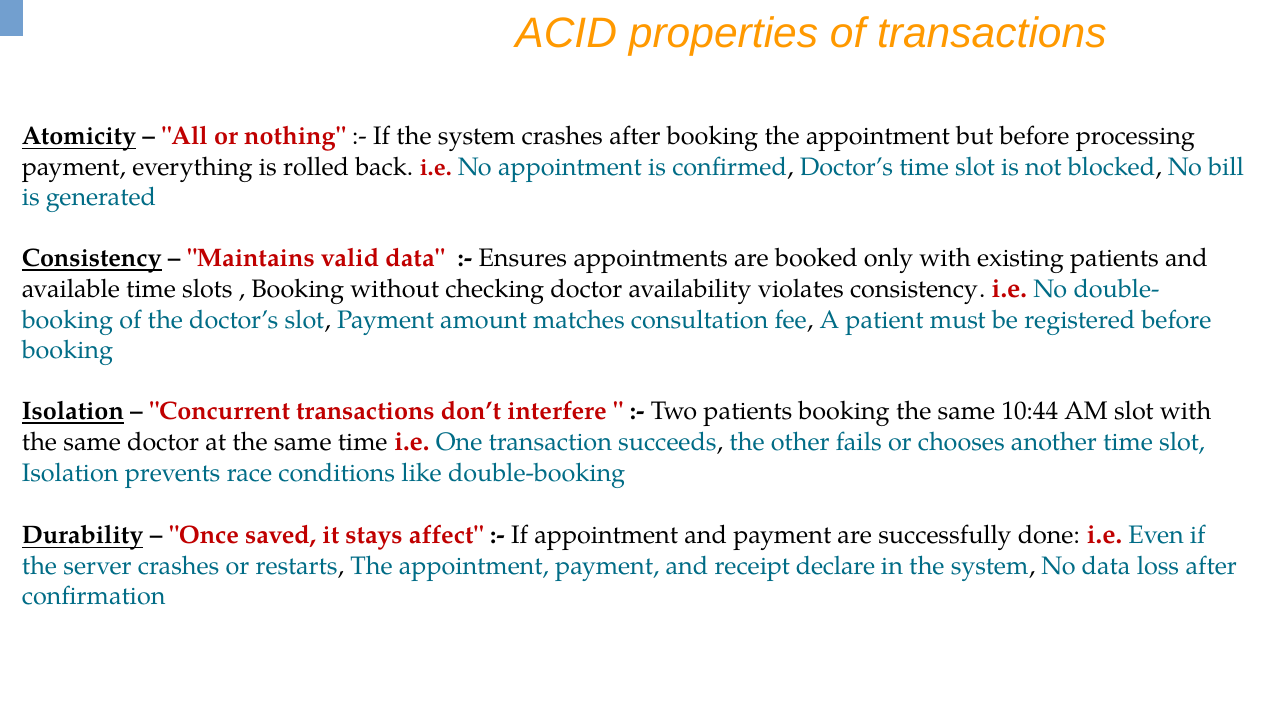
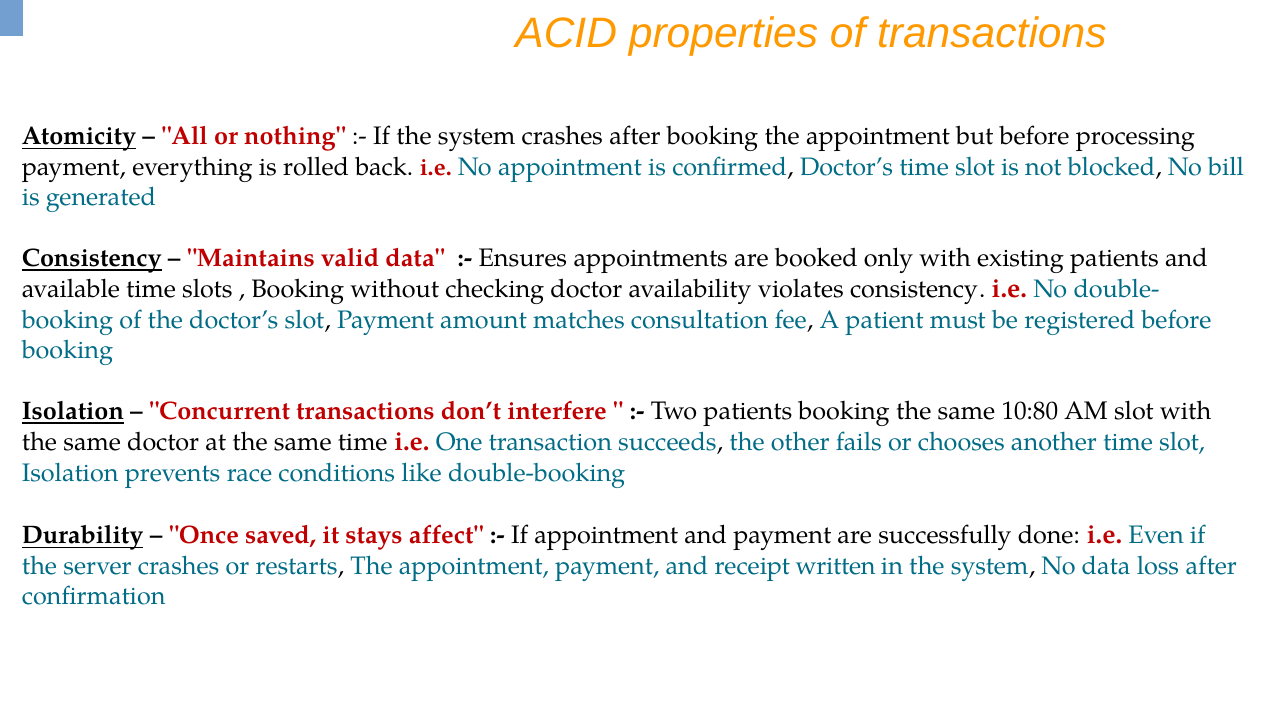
10:44: 10:44 -> 10:80 (1030, 411)
declare: declare -> written (836, 565)
